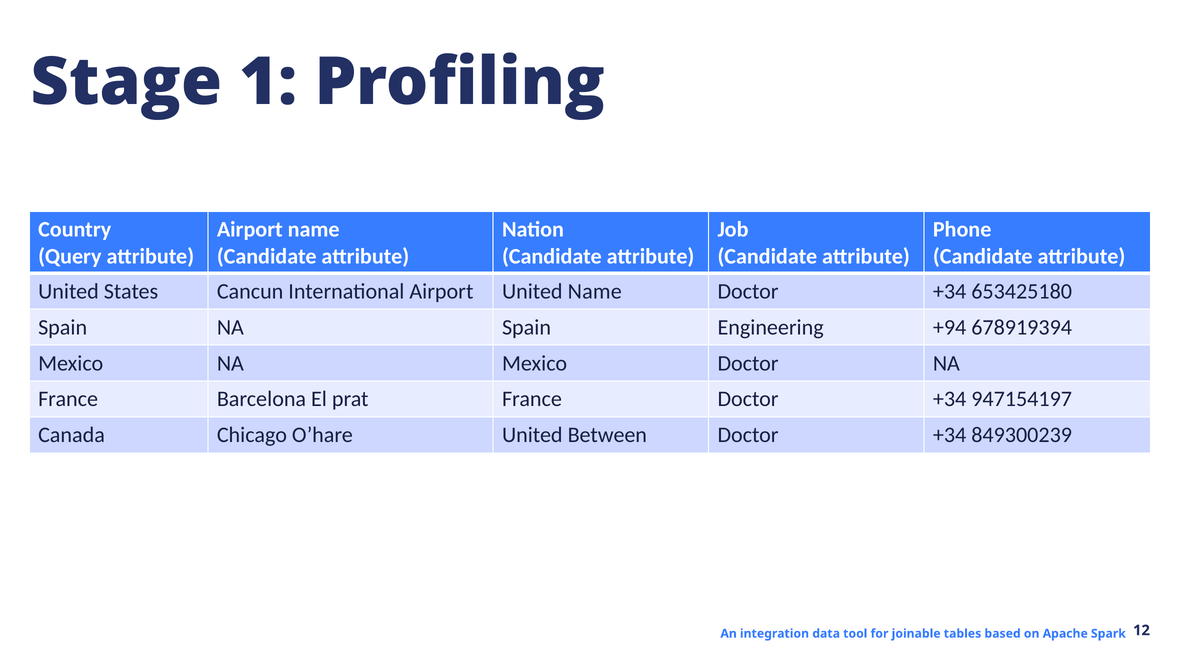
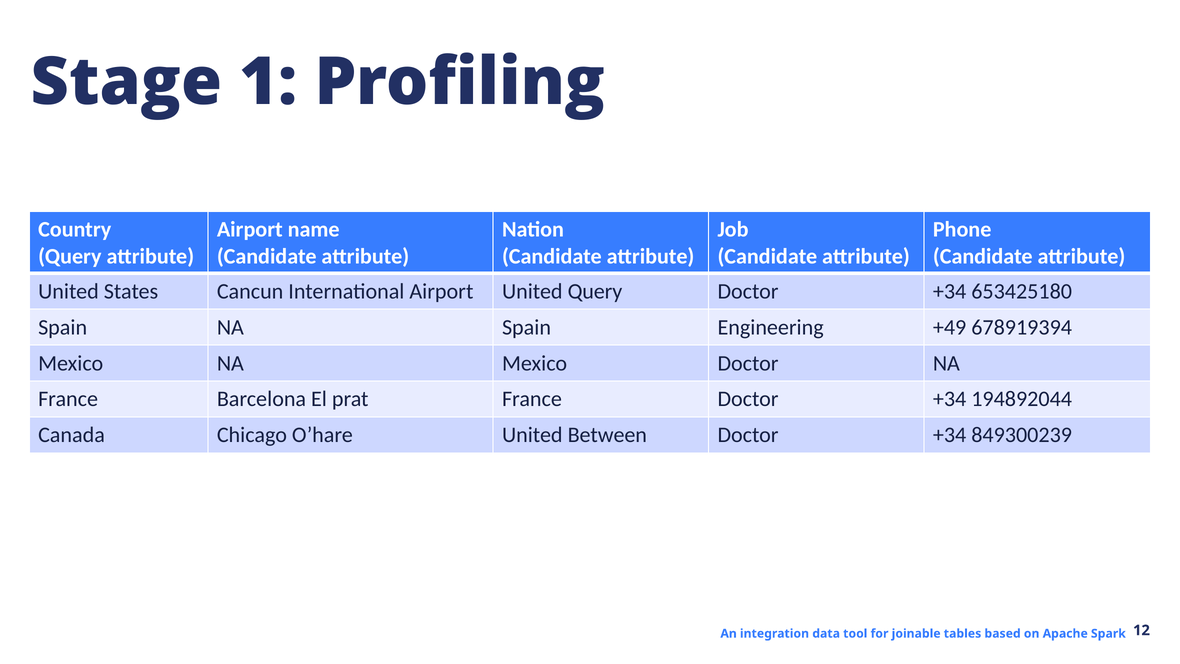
United Name: Name -> Query (595, 291)
+94: +94 -> +49 (950, 327)
947154197: 947154197 -> 194892044 (1022, 399)
